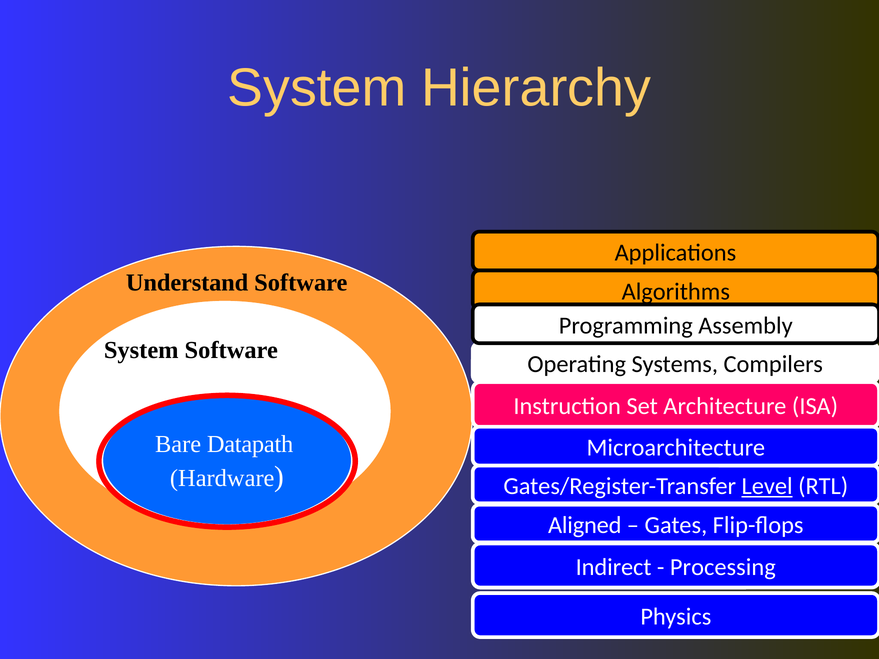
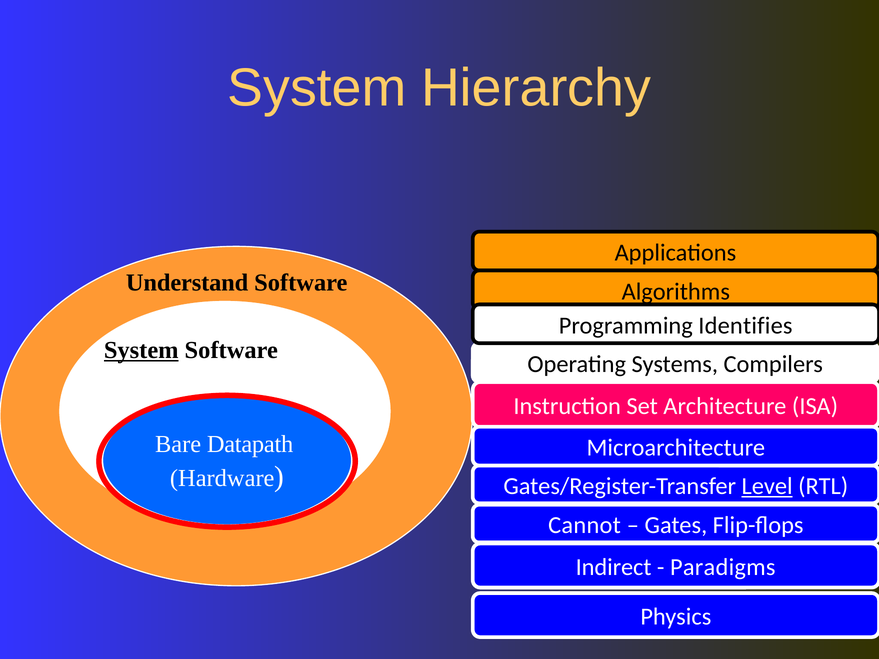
Assembly: Assembly -> Identifies (745, 326)
System underline: none -> present (141, 350)
Aligned: Aligned -> Cannot (585, 525)
Processing: Processing -> Paradigms (723, 567)
